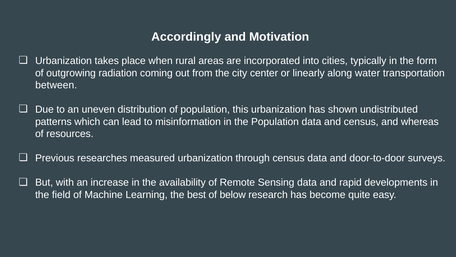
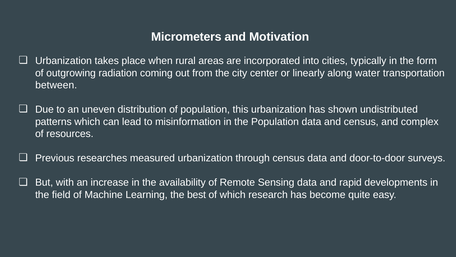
Accordingly: Accordingly -> Micrometers (186, 37)
whereas: whereas -> complex (420, 121)
of below: below -> which (233, 194)
